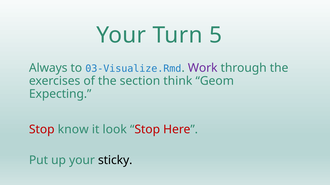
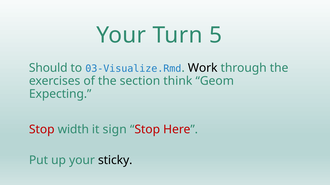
Always: Always -> Should (48, 68)
Work colour: purple -> black (203, 68)
know: know -> width (73, 130)
look: look -> sign (115, 130)
